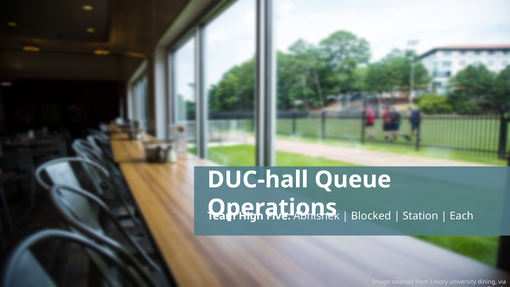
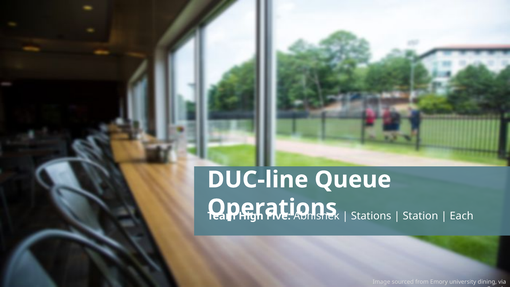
DUC-hall: DUC-hall -> DUC-line (258, 180)
Blocked: Blocked -> Stations (371, 216)
